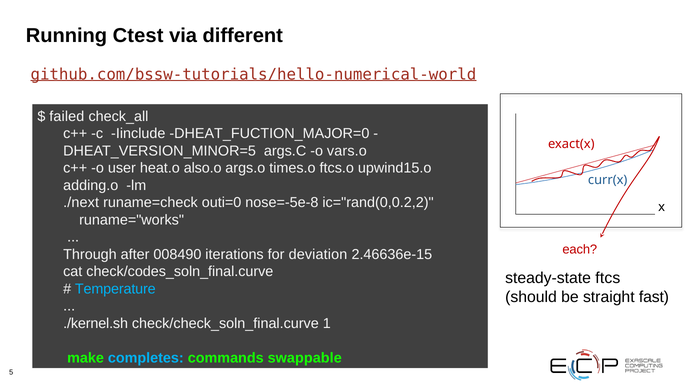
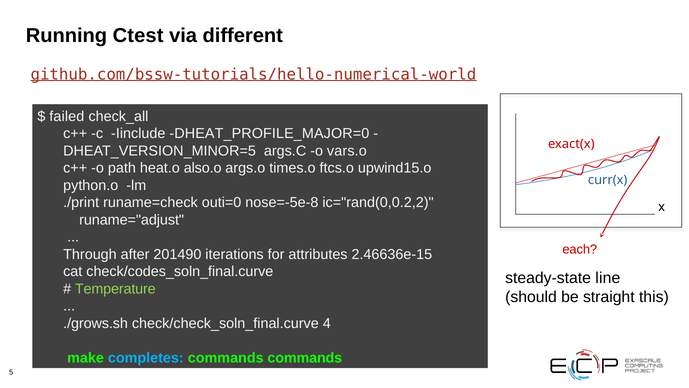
DHEAT_FUCTION_MAJOR=0: DHEAT_FUCTION_MAJOR=0 -> DHEAT_PROFILE_MAJOR=0 (269, 133)
user: user -> path (122, 168)
adding.o: adding.o -> python.o (91, 185)
./next: ./next -> ./print (81, 202)
runame="works: runame="works -> runame="adjust (132, 220)
008490: 008490 -> 201490 (177, 254)
deviation: deviation -> attributes (318, 254)
ftcs: ftcs -> line (608, 278)
Temperature colour: light blue -> light green (115, 289)
fast: fast -> this (654, 297)
./kernel.sh: ./kernel.sh -> ./grows.sh (96, 323)
1: 1 -> 4 (327, 323)
commands swappable: swappable -> commands (305, 358)
